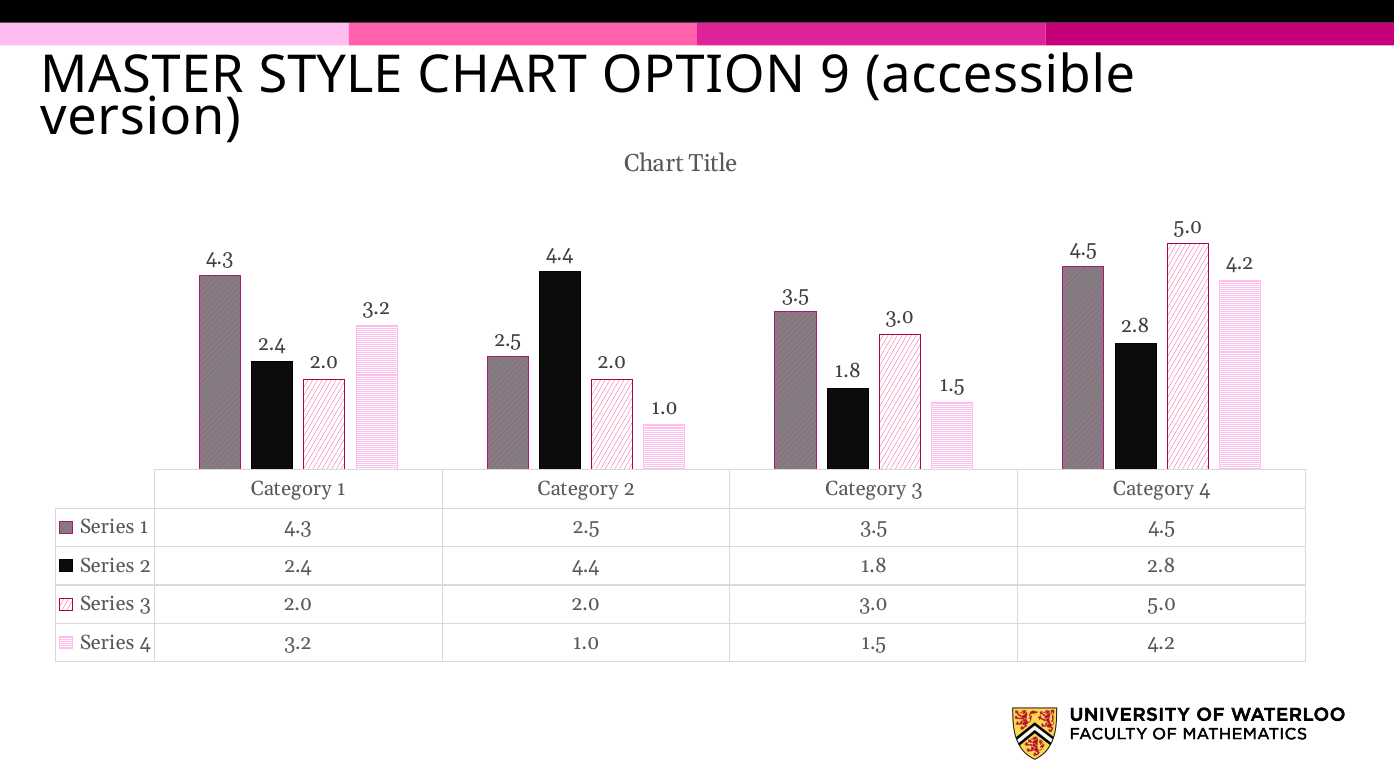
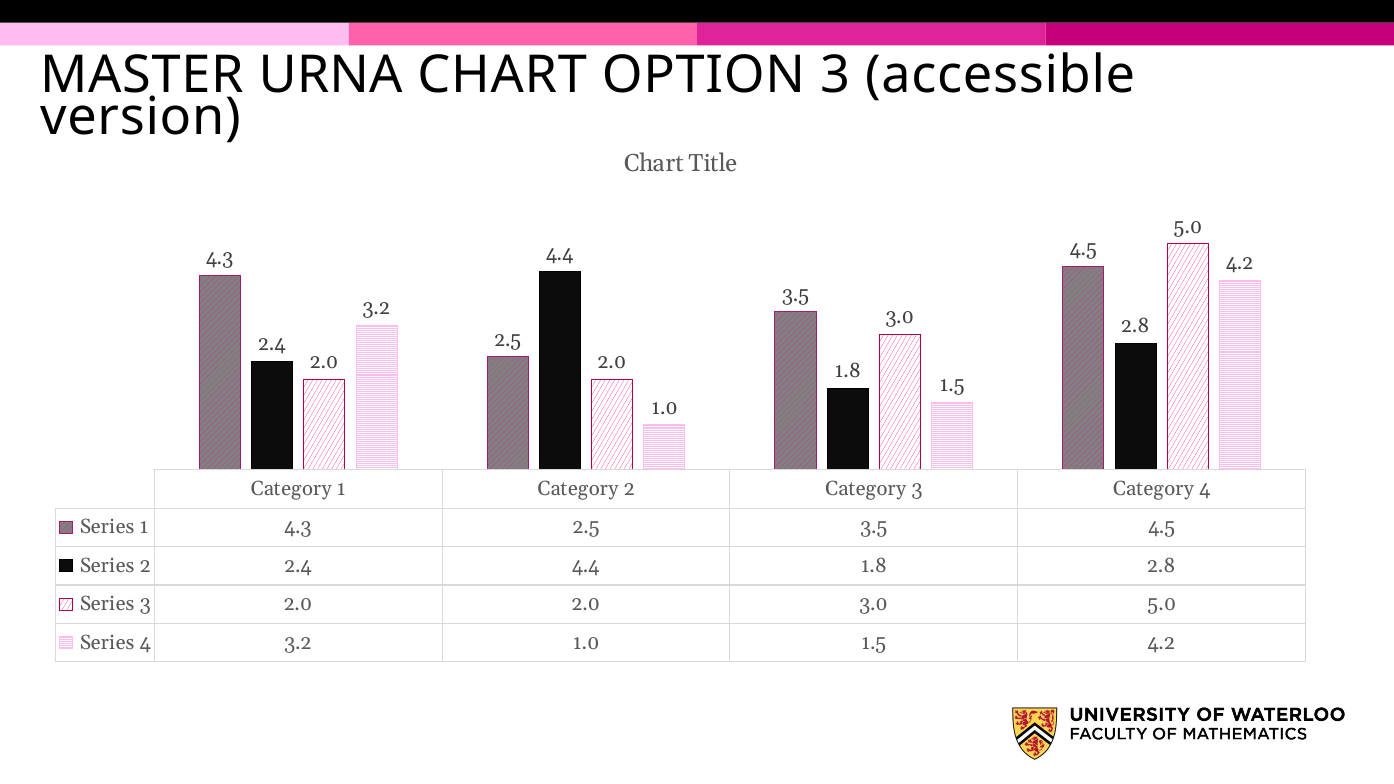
STYLE: STYLE -> URNA (331, 75)
OPTION 9: 9 -> 3 (835, 75)
